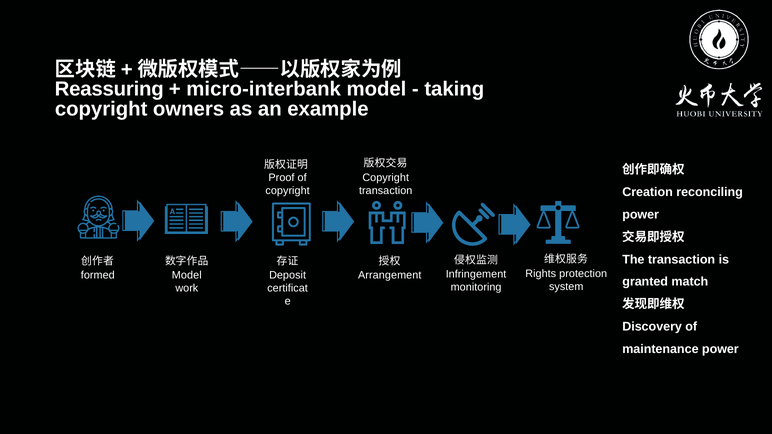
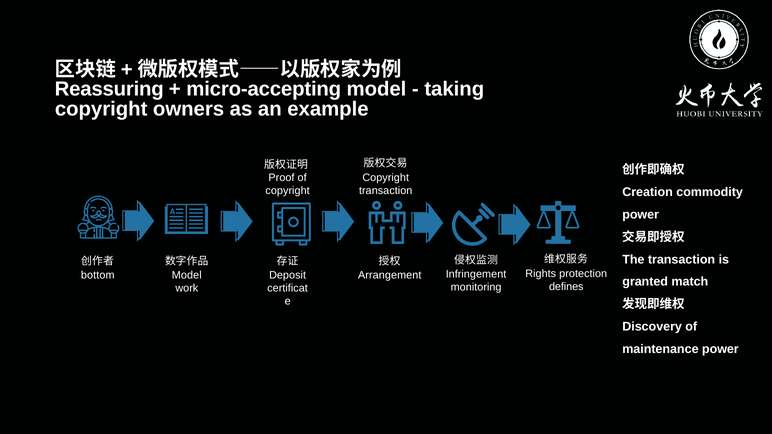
micro-interbank: micro-interbank -> micro-accepting (264, 89)
reconciling: reconciling -> commodity (710, 192)
formed: formed -> bottom (98, 275)
system: system -> defines (566, 287)
